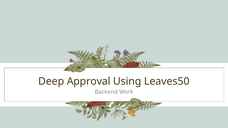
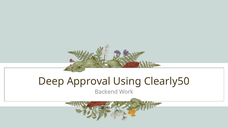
Leaves50: Leaves50 -> Clearly50 (167, 81)
